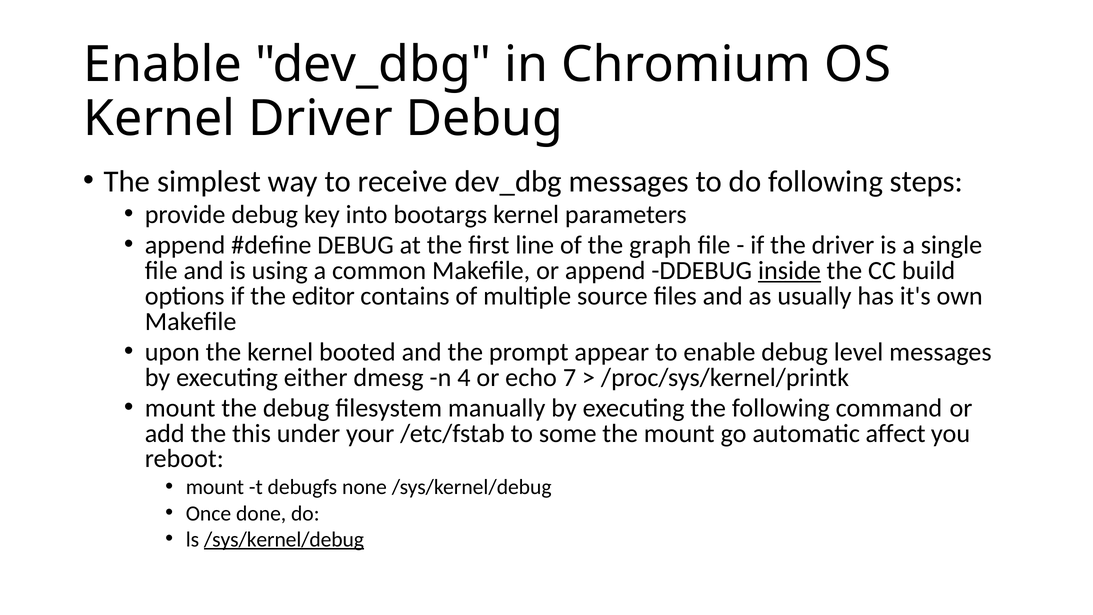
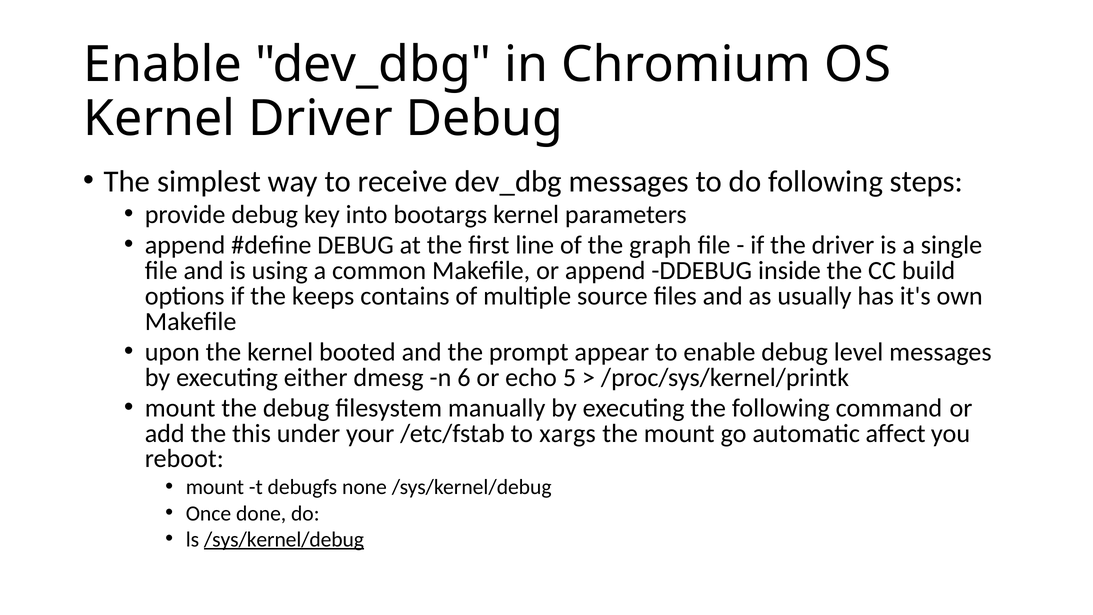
inside underline: present -> none (789, 270)
editor: editor -> keeps (323, 296)
4: 4 -> 6 (464, 377)
7: 7 -> 5 (570, 377)
some: some -> xargs (568, 433)
